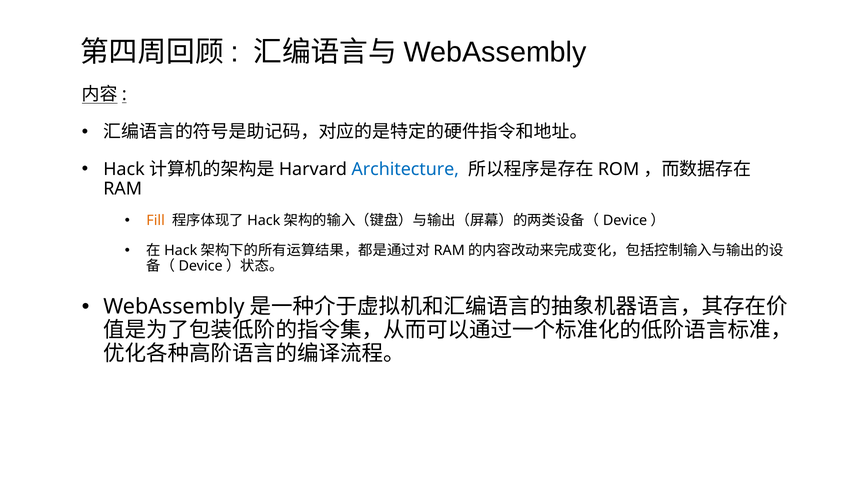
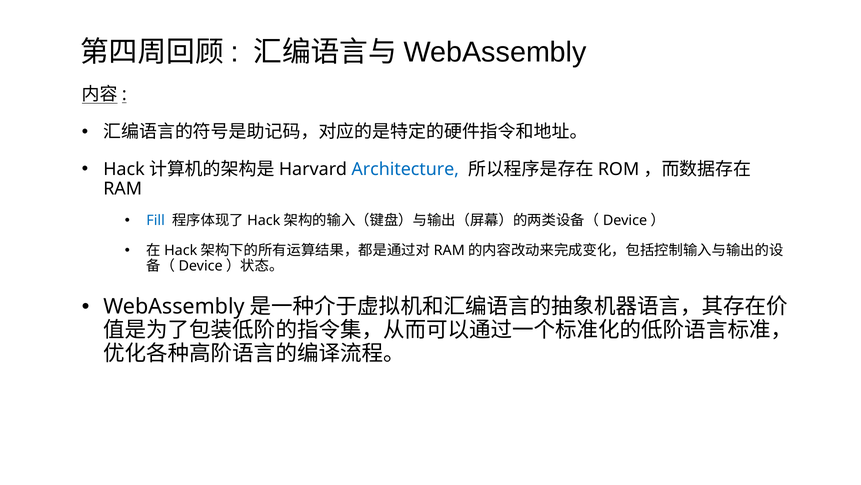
Fill colour: orange -> blue (156, 220)
